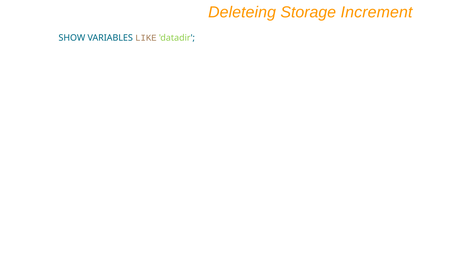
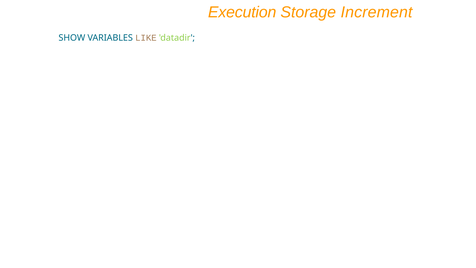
Deleteing: Deleteing -> Execution (242, 12)
